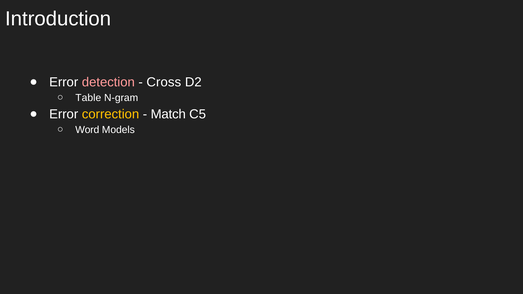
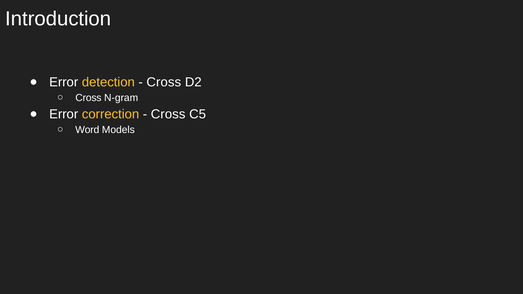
detection colour: pink -> yellow (108, 82)
Table: Table -> Cross (88, 98)
Match: Match -> Cross (168, 114)
